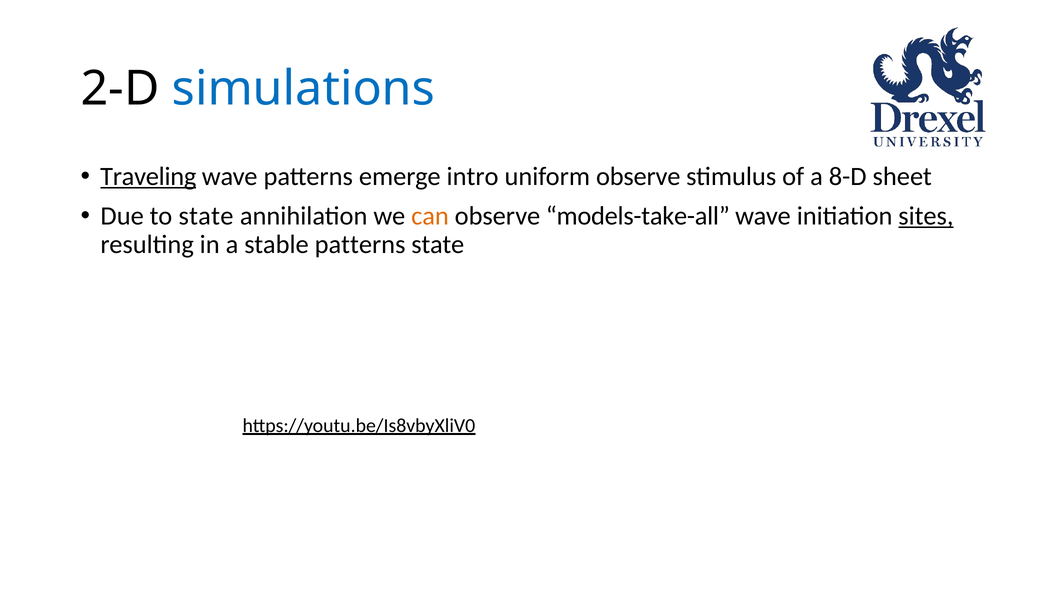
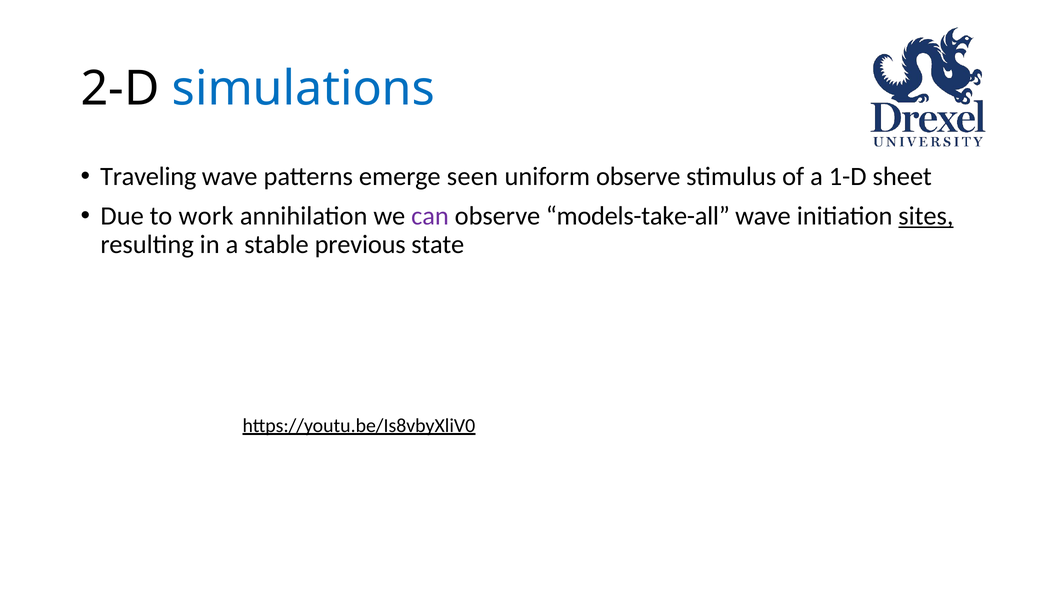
Traveling underline: present -> none (148, 177)
intro: intro -> seen (472, 177)
8-D: 8-D -> 1-D (848, 177)
to state: state -> work (206, 216)
can colour: orange -> purple (430, 216)
stable patterns: patterns -> previous (360, 245)
